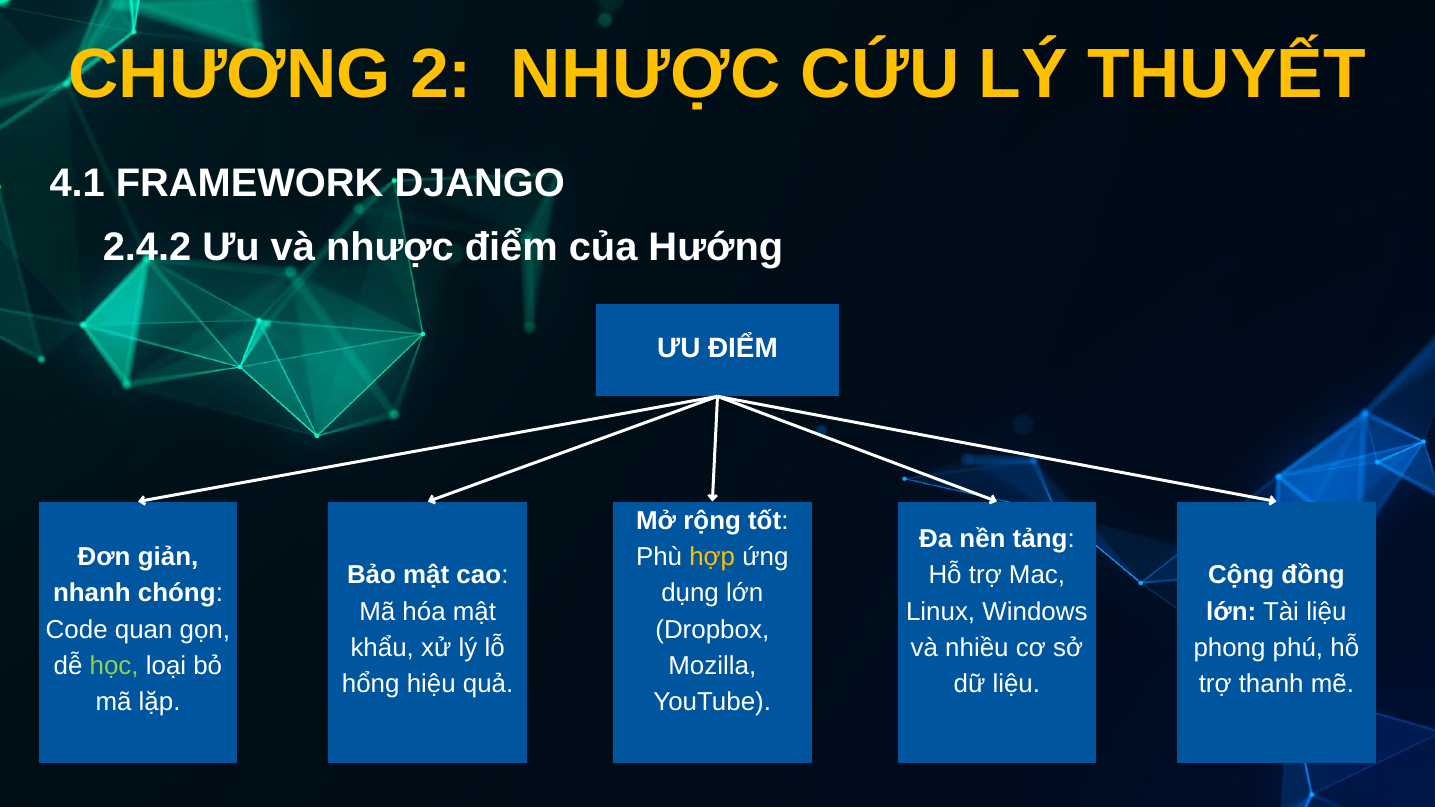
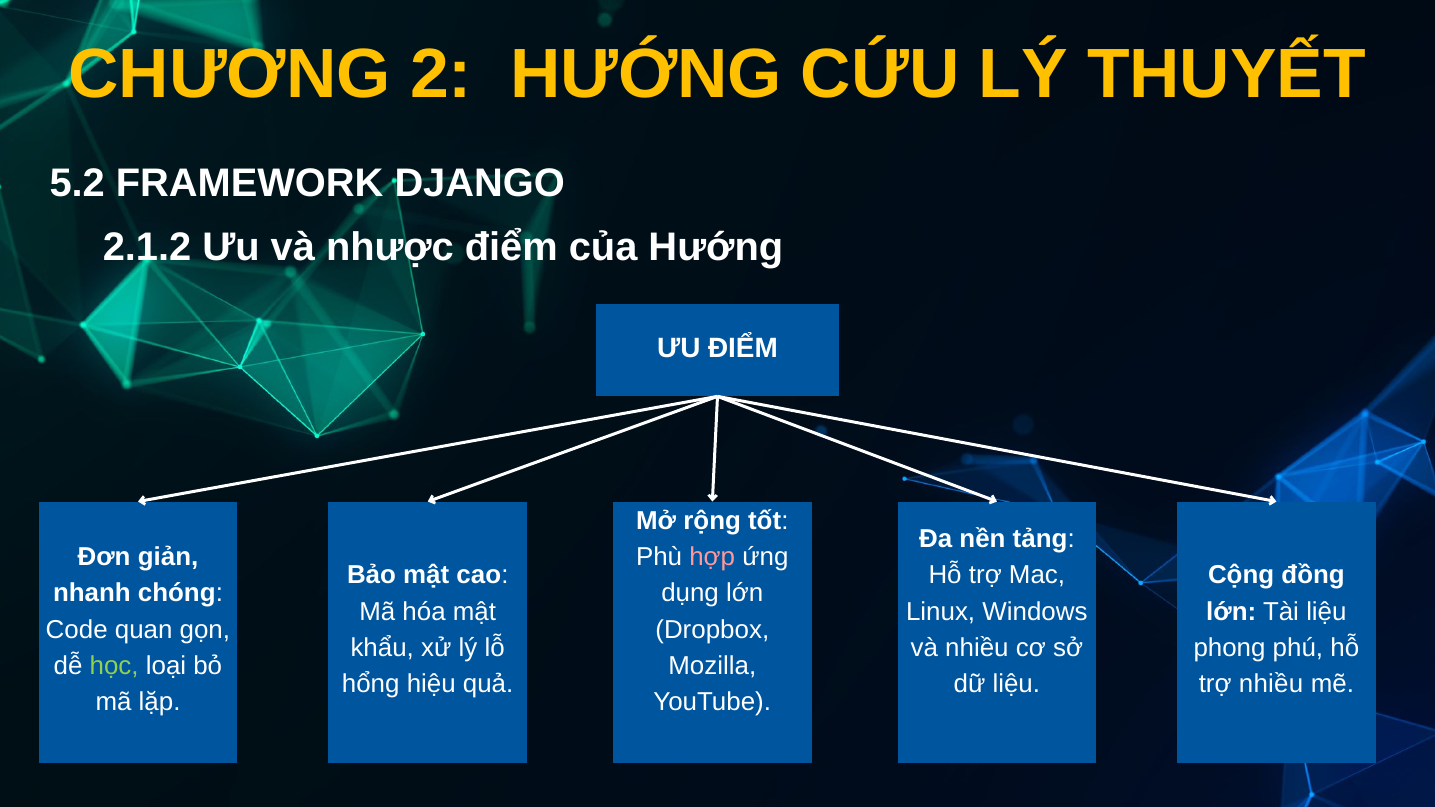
2 NHƯỢC: NHƯỢC -> HƯỚNG (646, 75)
4.1: 4.1 -> 5.2 (77, 183)
2.4.2: 2.4.2 -> 2.1.2 (147, 247)
hợp colour: yellow -> pink (712, 557)
trợ thanh: thanh -> nhiều (1271, 684)
